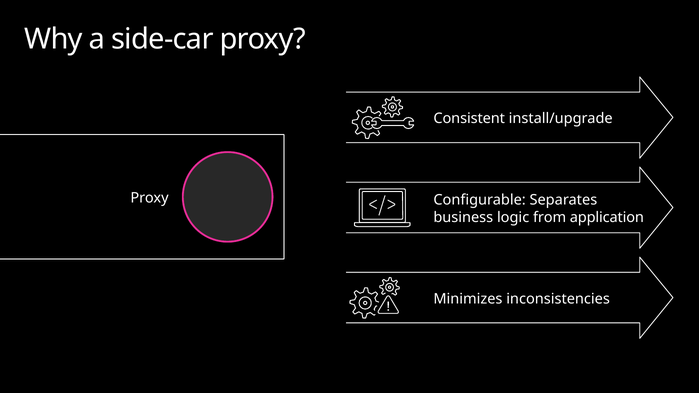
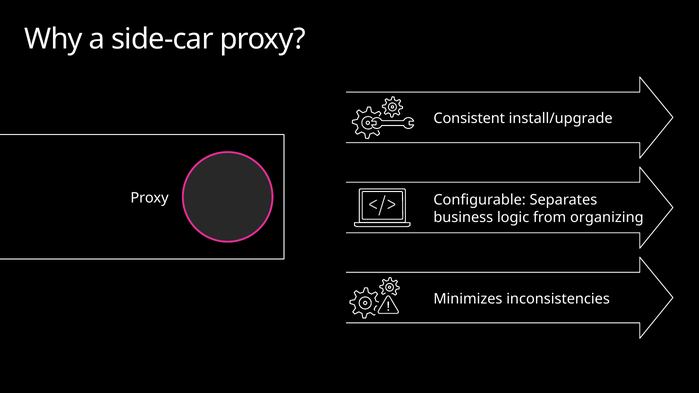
application: application -> organizing (607, 218)
